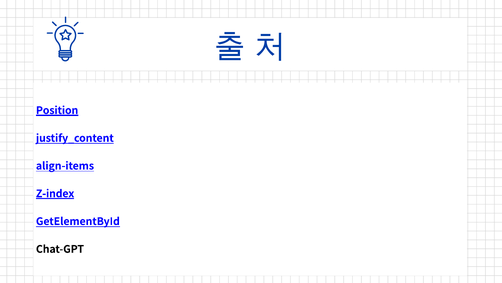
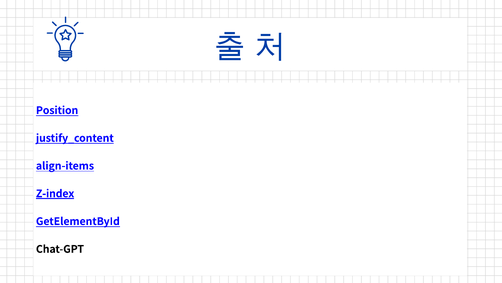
Position underline: present -> none (57, 110)
